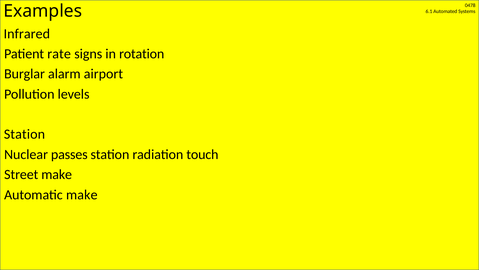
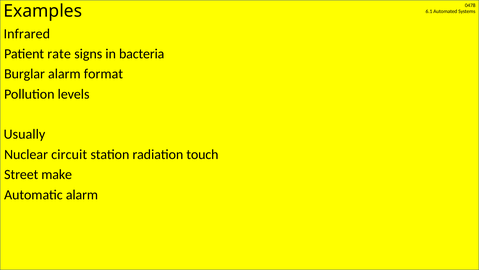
rotation: rotation -> bacteria (142, 54)
airport: airport -> format (103, 74)
Station: Station -> Usually (24, 134)
passes: passes -> circuit (69, 154)
Automatic make: make -> alarm (82, 194)
